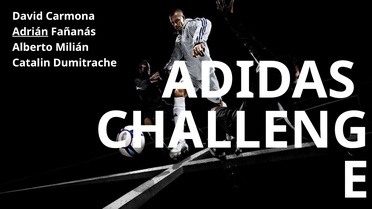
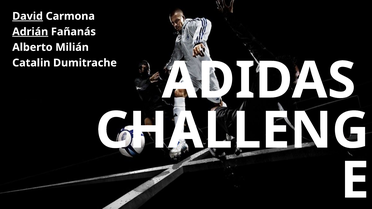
David underline: none -> present (28, 16)
